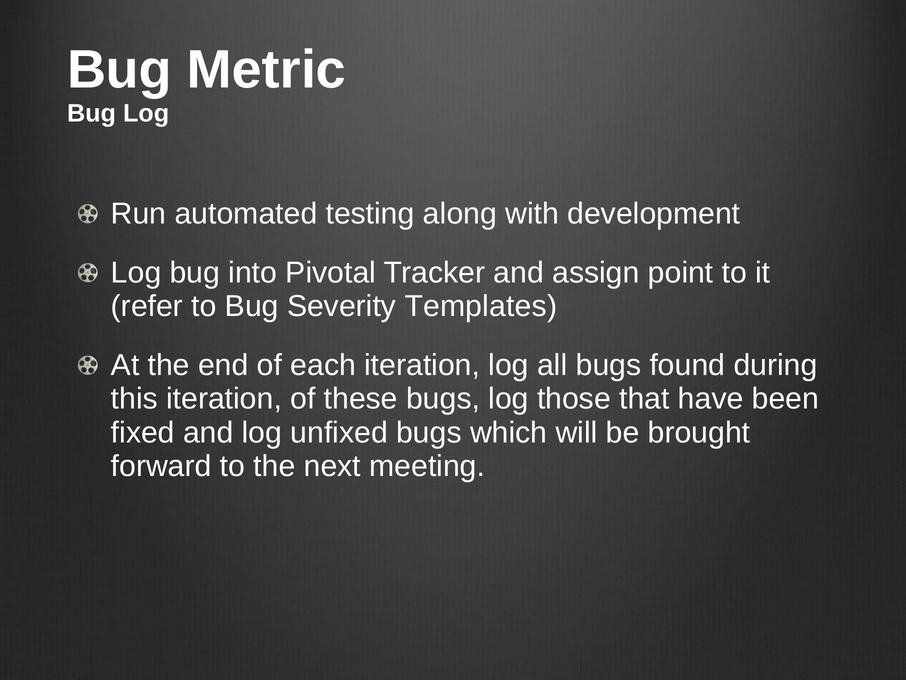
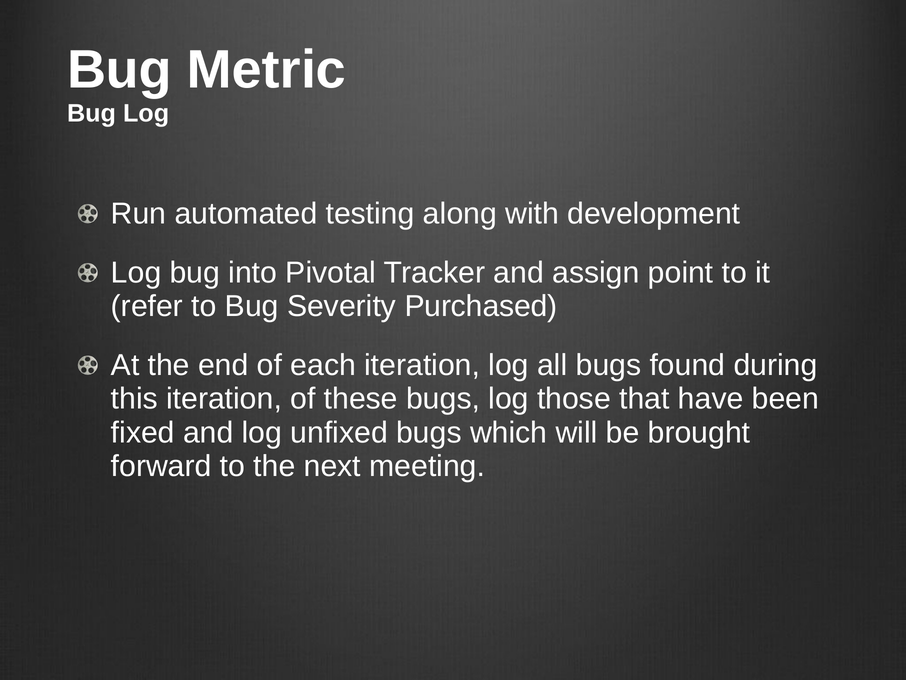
Templates: Templates -> Purchased (481, 306)
